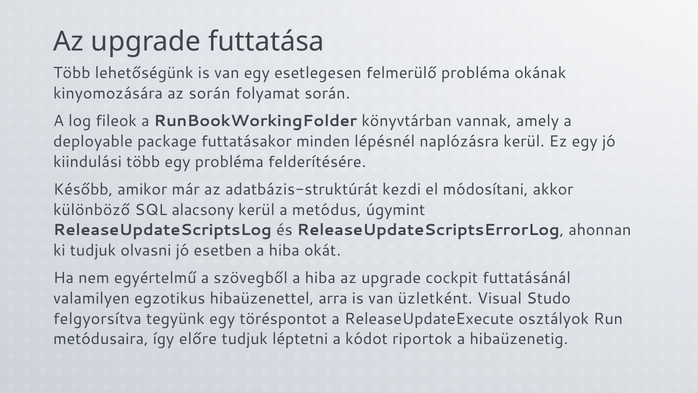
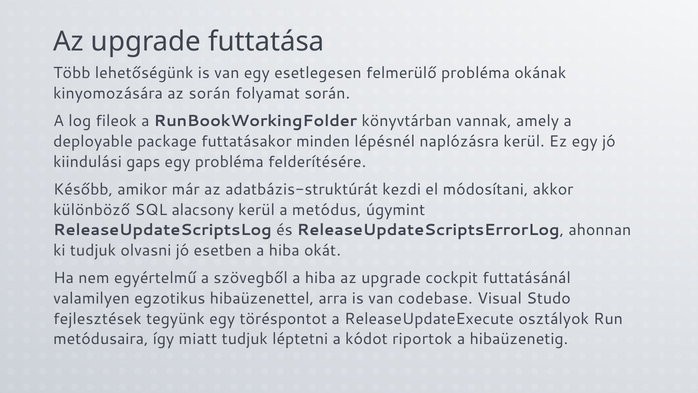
kiindulási több: több -> gaps (143, 162)
üzletként: üzletként -> codebase (435, 298)
felgyorsítva: felgyorsítva -> fejlesztések (97, 319)
előre: előre -> miatt (198, 339)
